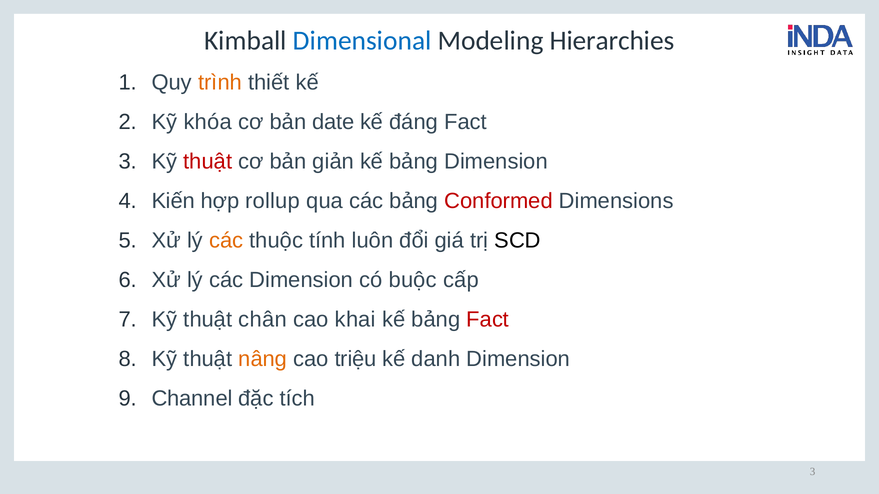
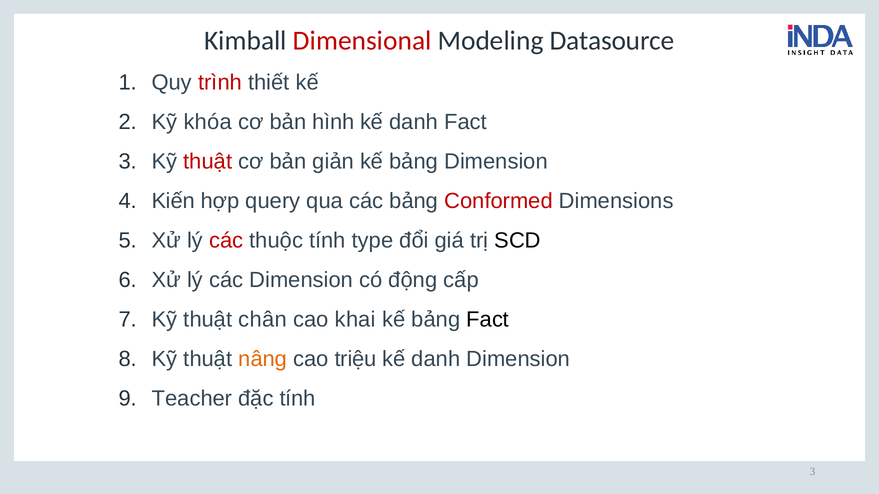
Dimensional colour: blue -> red (362, 41)
Hierarchies: Hierarchies -> Datasource (612, 41)
trình colour: orange -> red (220, 82)
date: date -> hình (333, 122)
đáng: đáng -> danh (414, 122)
rollup: rollup -> query (273, 201)
các colour: orange -> red (226, 241)
luôn: luôn -> type (373, 241)
buộc: buộc -> động (413, 280)
Fact colour: red -> black (488, 320)
Channel: Channel -> Teacher (192, 399)
đặc tích: tích -> tính (298, 399)
